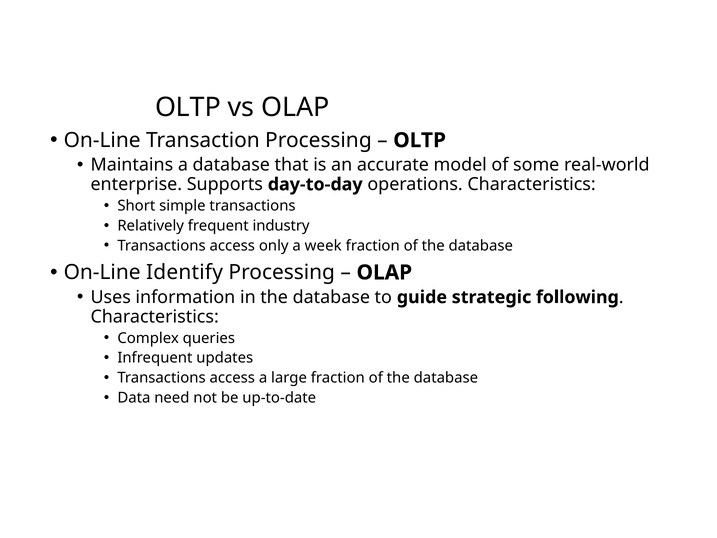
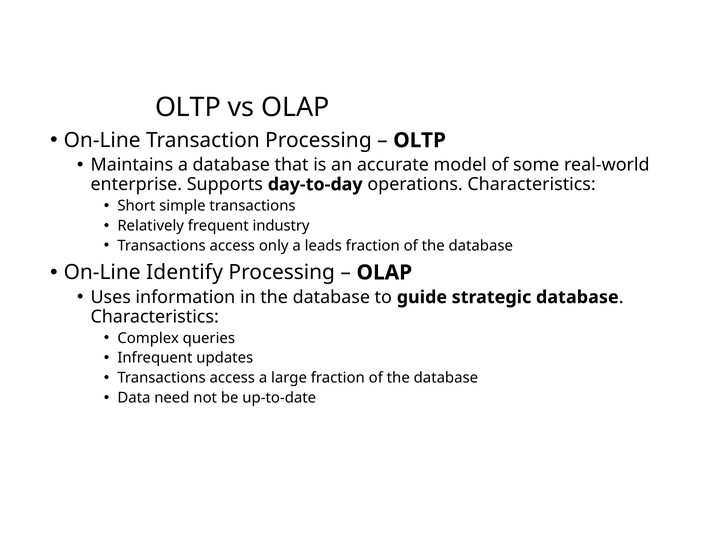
week: week -> leads (323, 246)
strategic following: following -> database (577, 297)
